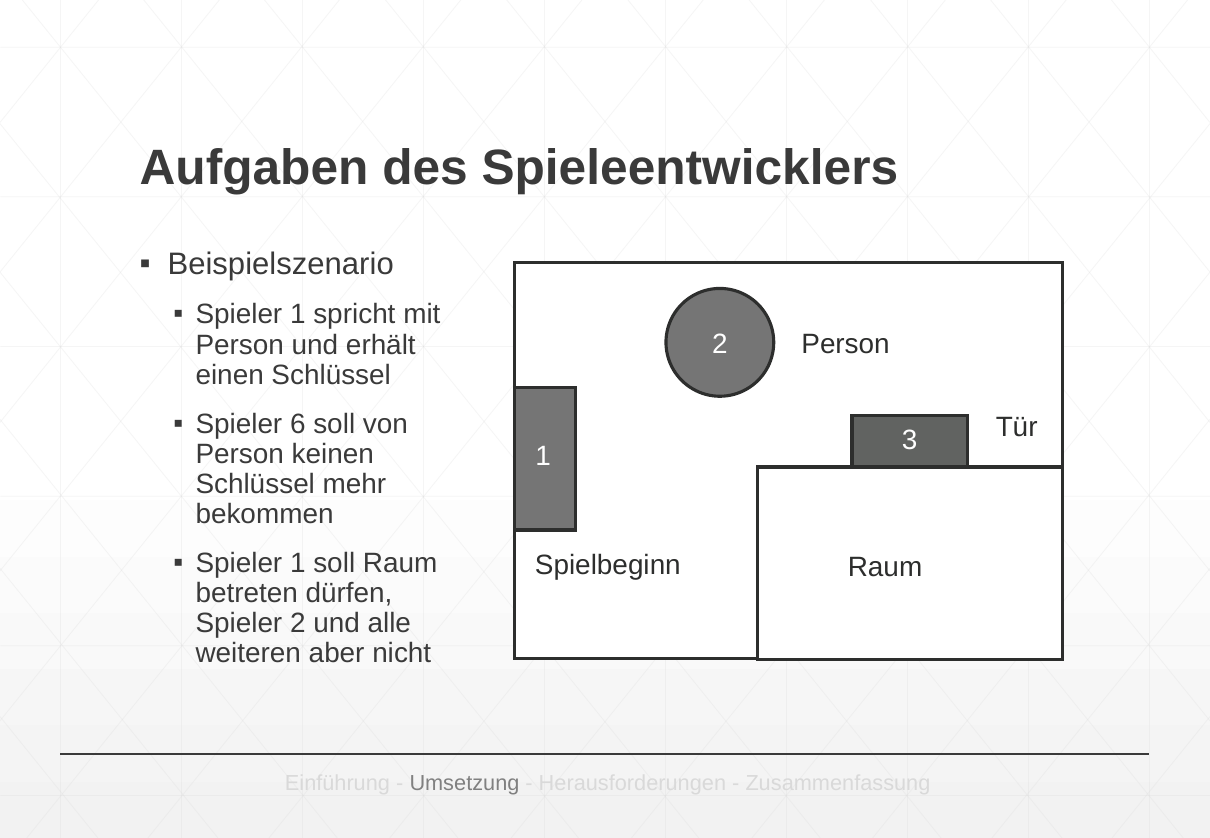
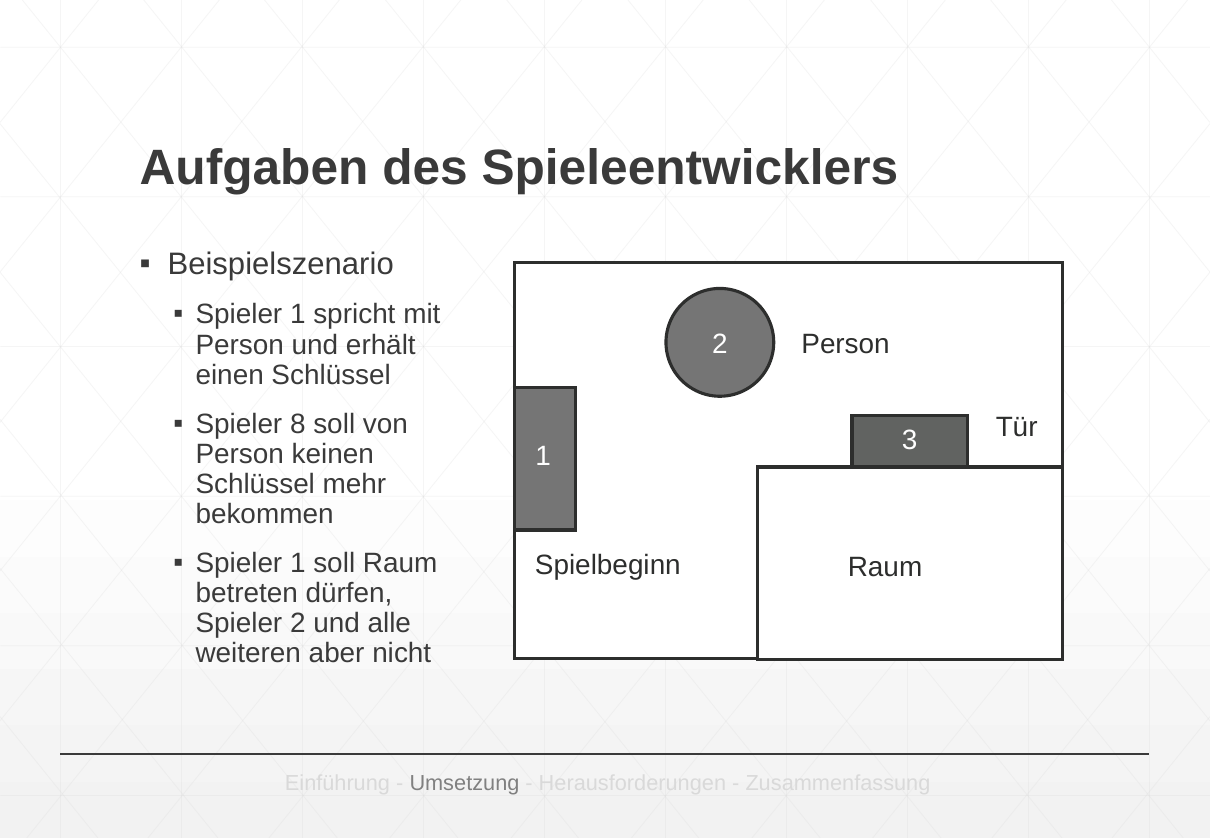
6: 6 -> 8 (298, 424)
